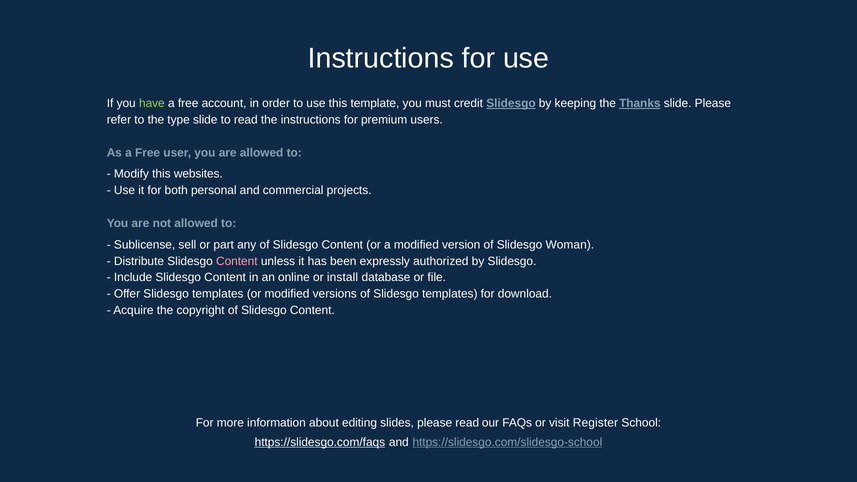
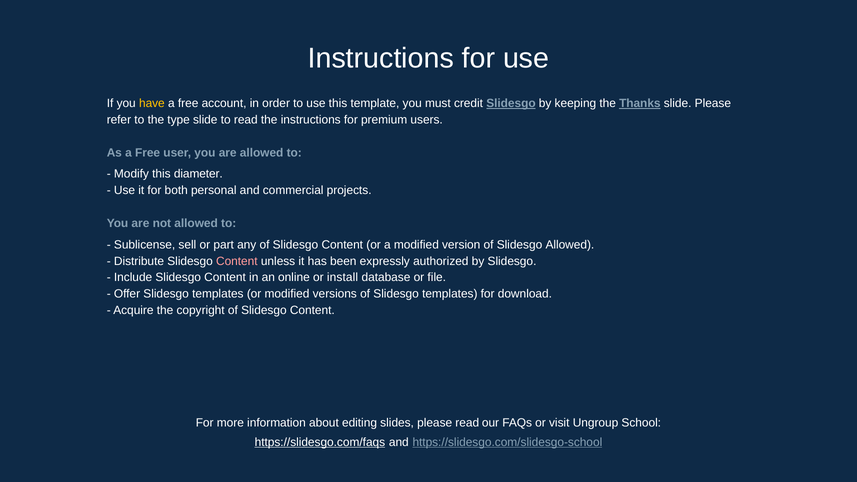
have colour: light green -> yellow (152, 103)
websites: websites -> diameter (198, 174)
Slidesgo Woman: Woman -> Allowed (570, 245)
Register: Register -> Ungroup (596, 423)
